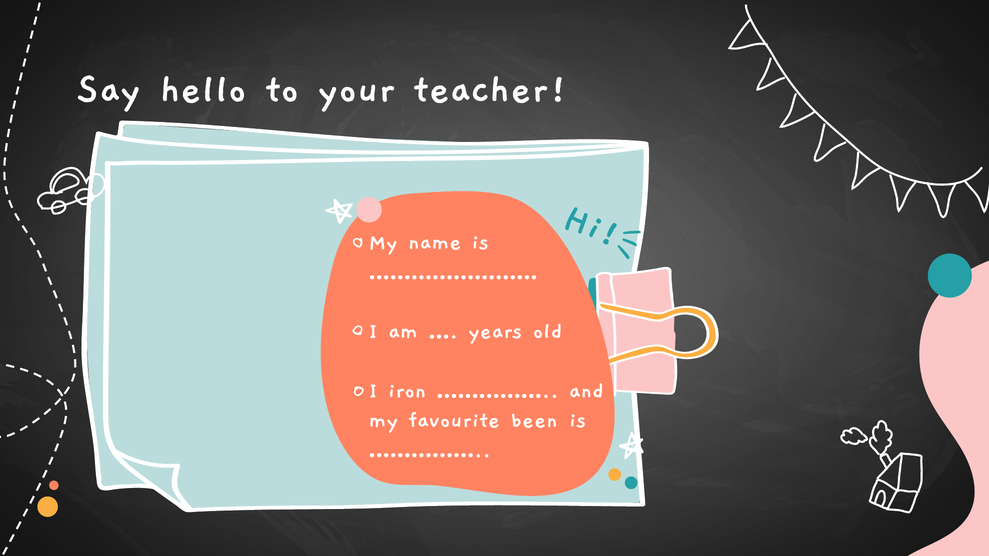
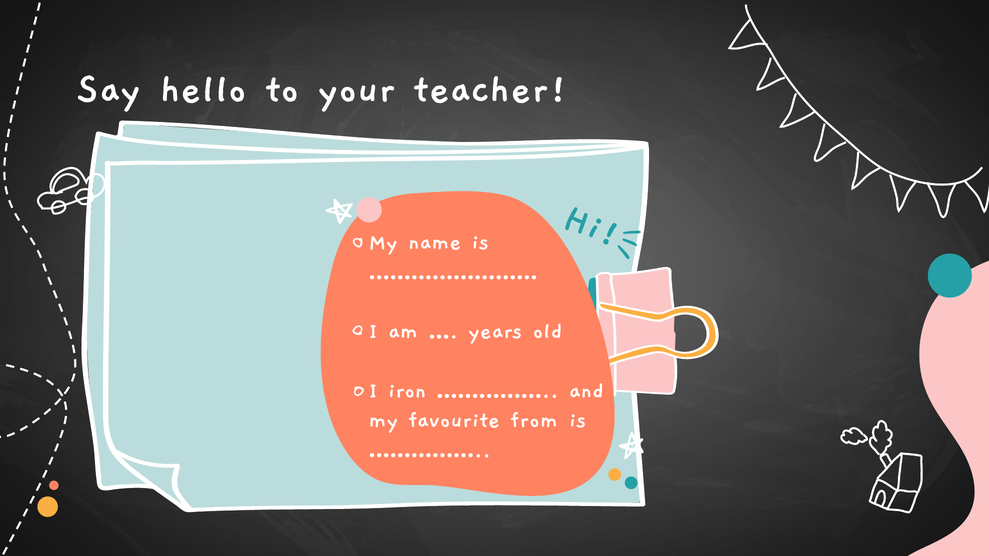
been: been -> from (534, 419)
